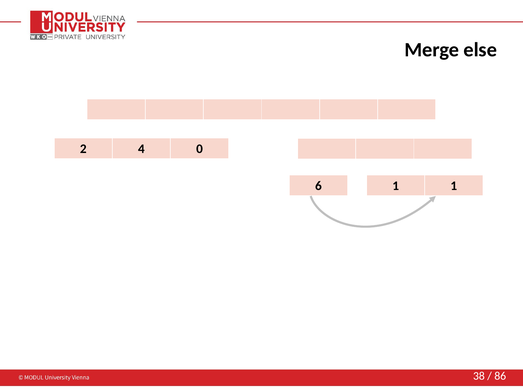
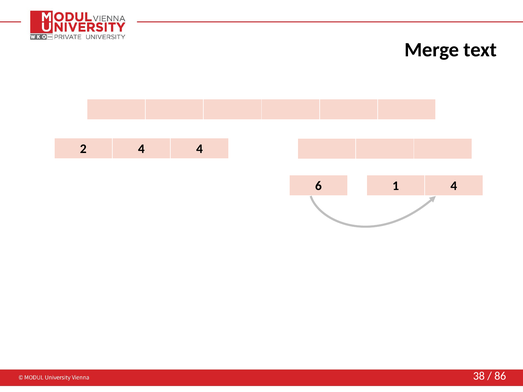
else: else -> text (480, 50)
4 0: 0 -> 4 (199, 149)
1 1: 1 -> 4 (454, 186)
